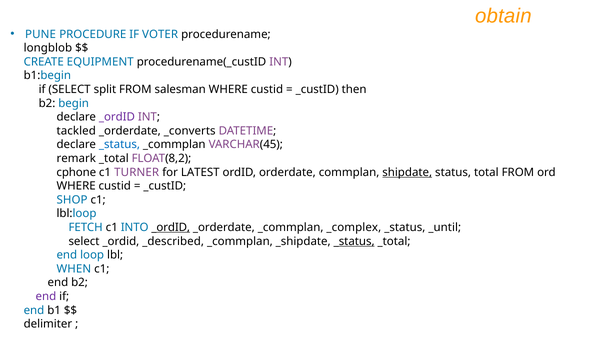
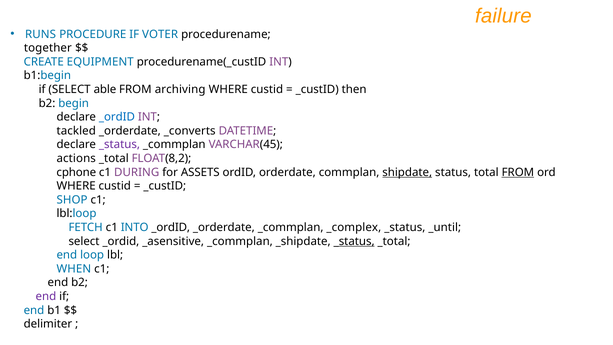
obtain: obtain -> failure (503, 16)
PUNE: PUNE -> RUNS (41, 34)
longblob: longblob -> together (48, 48)
split: split -> able (105, 89)
salesman: salesman -> archiving (180, 89)
_ordID colour: purple -> blue (117, 117)
_status colour: blue -> purple (119, 145)
remark: remark -> actions (76, 158)
TURNER: TURNER -> DURING (137, 172)
LATEST: LATEST -> ASSETS (200, 172)
FROM underline: none -> present (518, 172)
_ordID underline: present -> none (171, 227)
_described: _described -> _asensitive (173, 241)
